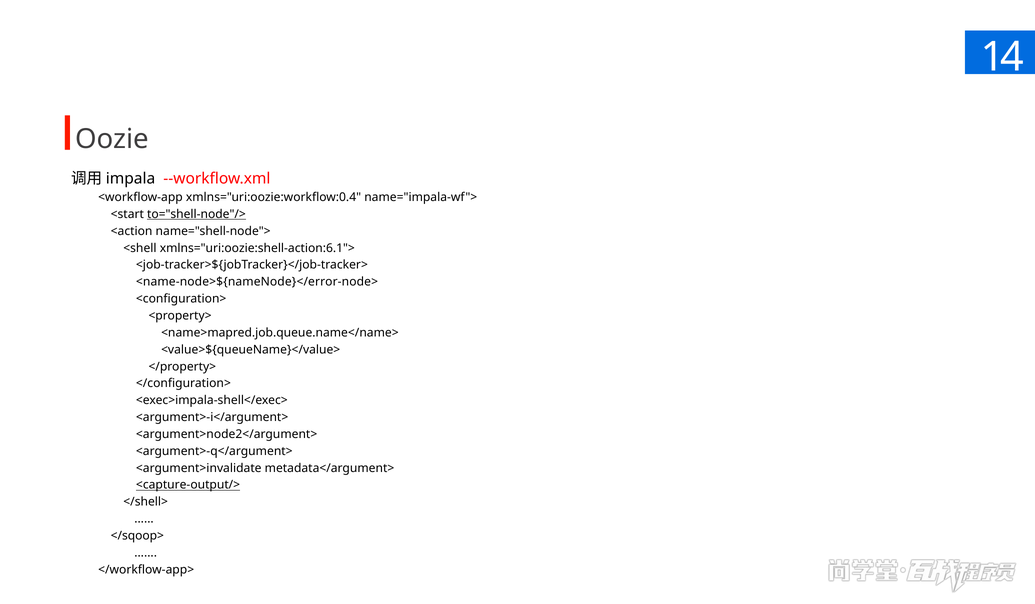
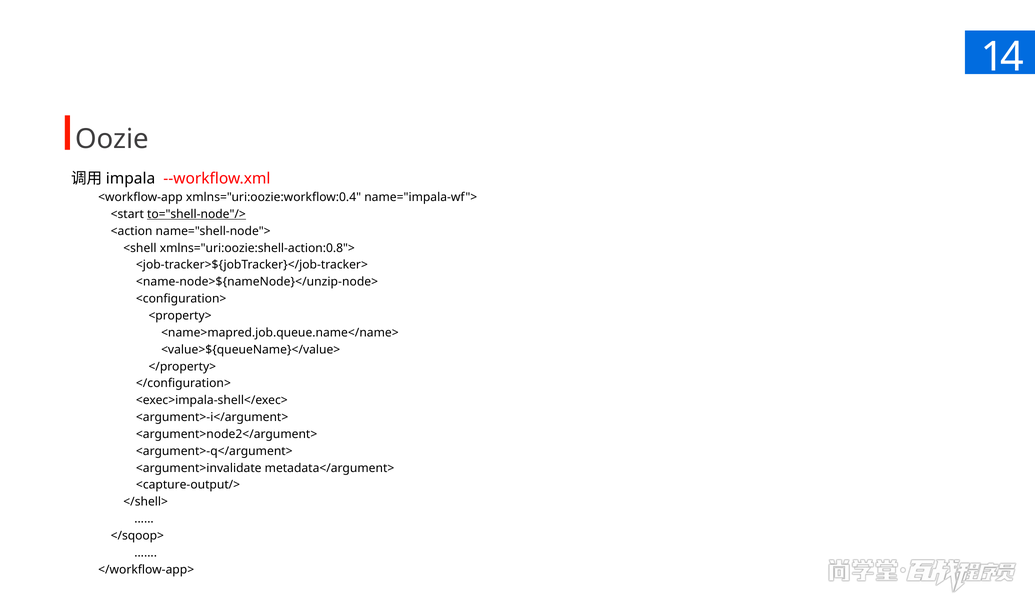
xmlns="uri:oozie:shell-action:6.1">: xmlns="uri:oozie:shell-action:6.1"> -> xmlns="uri:oozie:shell-action:0.8"> (257, 248)
<name-node>${nameNode}</error-node>: <name-node>${nameNode}</error-node> -> <name-node>${nameNode}</unzip-node> (257, 282)
<capture-output/> underline: present -> none (188, 485)
